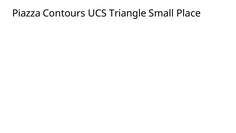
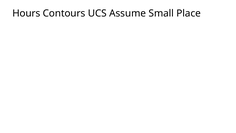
Piazza: Piazza -> Hours (26, 13)
Triangle: Triangle -> Assume (128, 13)
